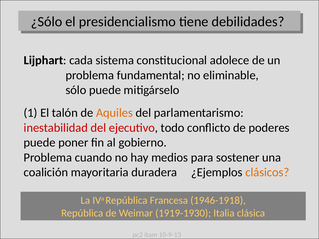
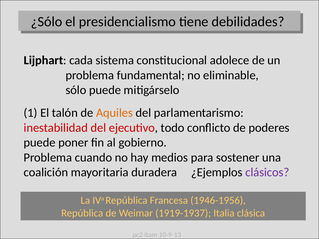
clásicos colour: orange -> purple (267, 173)
1946-1918: 1946-1918 -> 1946-1956 (218, 201)
1919-1930: 1919-1930 -> 1919-1937 (183, 213)
